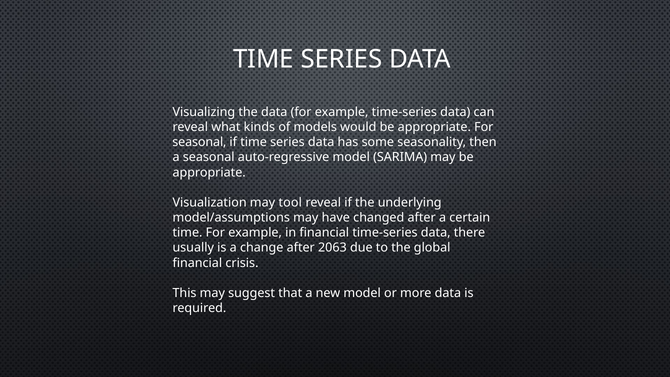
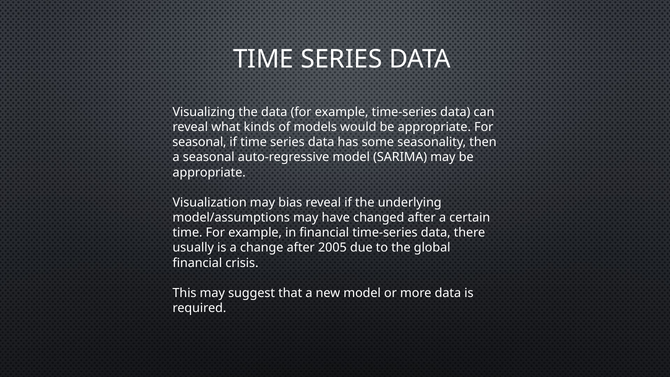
tool: tool -> bias (290, 202)
2063: 2063 -> 2005 (332, 248)
